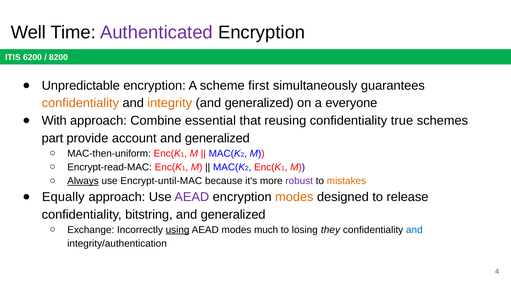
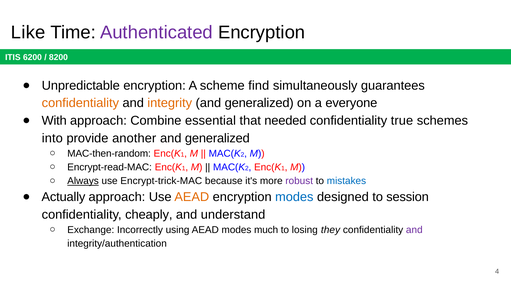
Well: Well -> Like (28, 33)
first: first -> find (259, 86)
reusing: reusing -> needed (285, 121)
part: part -> into (52, 139)
account: account -> another (134, 139)
MAC-then-uniform: MAC-then-uniform -> MAC-then-random (109, 154)
Encrypt-until-MAC: Encrypt-until-MAC -> Encrypt-trick-MAC (161, 181)
mistakes colour: orange -> blue (346, 181)
Equally: Equally -> Actually (63, 197)
AEAD colour: purple -> orange (192, 197)
modes colour: orange -> blue (294, 197)
release: release -> session (408, 197)
bitstring: bitstring -> cheaply (149, 215)
generalized: generalized -> understand (233, 215)
using underline: present -> none (178, 230)
and colour: blue -> purple (414, 230)
